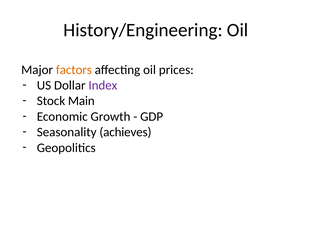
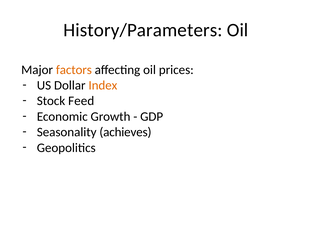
History/Engineering: History/Engineering -> History/Parameters (143, 30)
Index colour: purple -> orange (103, 85)
Main: Main -> Feed (81, 101)
